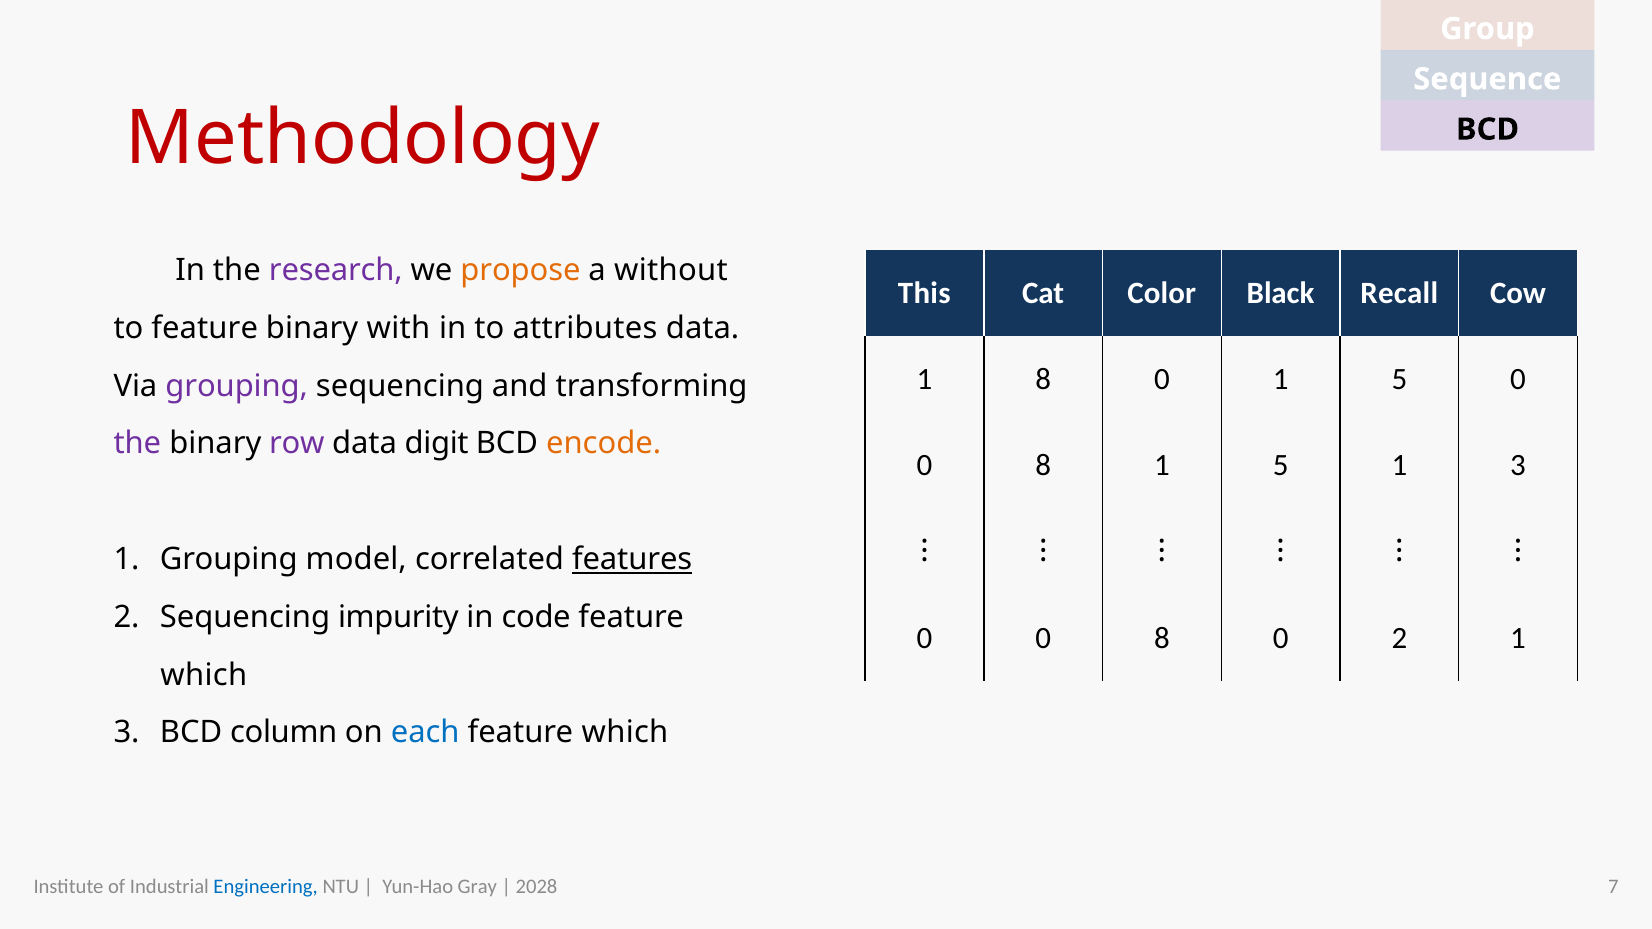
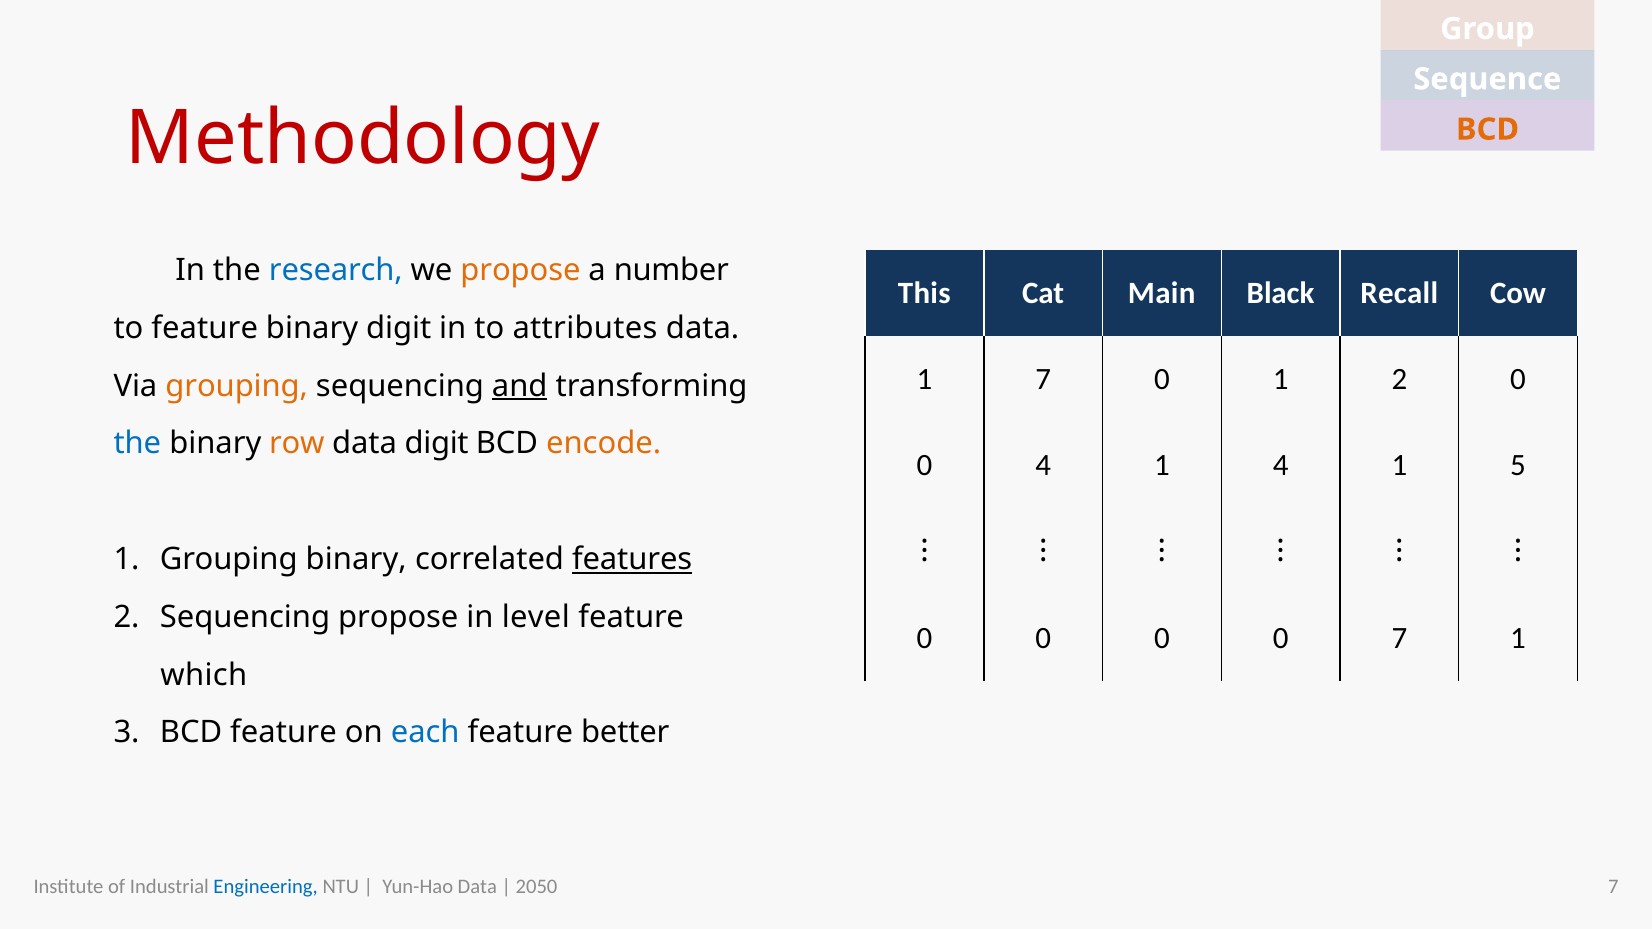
BCD colour: black -> orange (1488, 129)
research colour: purple -> blue (336, 270)
without: without -> number (671, 270)
Color: Color -> Main (1162, 293)
binary with: with -> digit (399, 328)
1 8: 8 -> 7 (1043, 379)
0 1 5: 5 -> 2 (1399, 379)
grouping colour: purple -> orange (237, 386)
and underline: none -> present (520, 386)
the colour: purple -> blue (137, 444)
row colour: purple -> orange (297, 444)
8: 8 -> 4 (1043, 466)
5: 5 -> 4 (1281, 466)
1 3: 3 -> 5 (1518, 466)
Grouping model: model -> binary (356, 559)
Sequencing impurity: impurity -> propose (398, 617)
code: code -> level (536, 617)
8: 8 -> 0 (1162, 638)
0 2: 2 -> 7 (1399, 638)
BCD column: column -> feature (283, 733)
which: which -> better (625, 733)
Yun-Hao Gray: Gray -> Data (477, 887)
2028: 2028 -> 2050 (537, 887)
